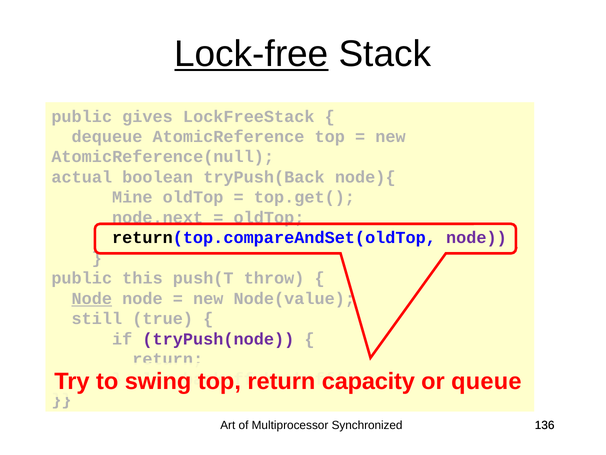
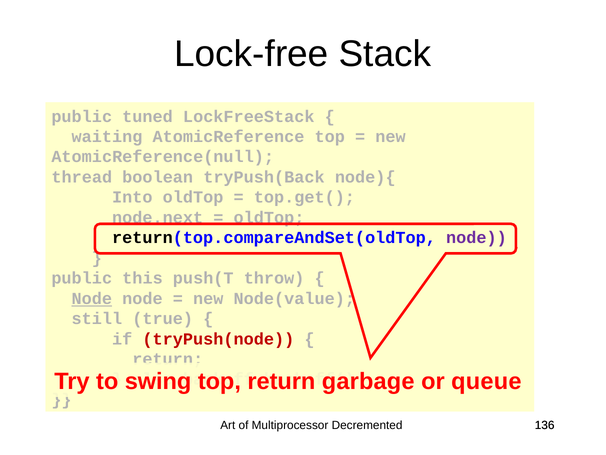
Lock-free underline: present -> none (251, 54)
gives: gives -> tuned (148, 116)
dequeue: dequeue -> waiting (107, 137)
actual: actual -> thread (82, 177)
Mine: Mine -> Into (132, 197)
tryPush(node colour: purple -> red (218, 339)
capacity: capacity -> garbage (368, 381)
Synchronized: Synchronized -> Decremented (367, 425)
